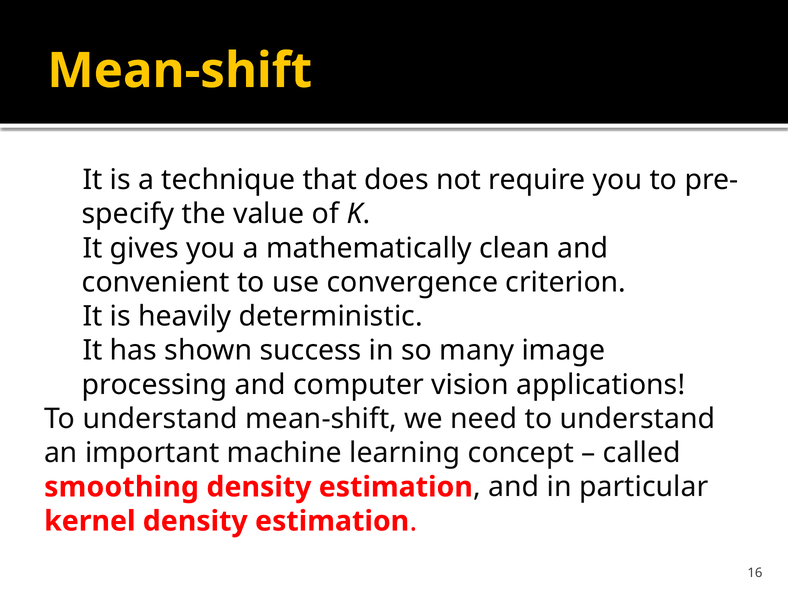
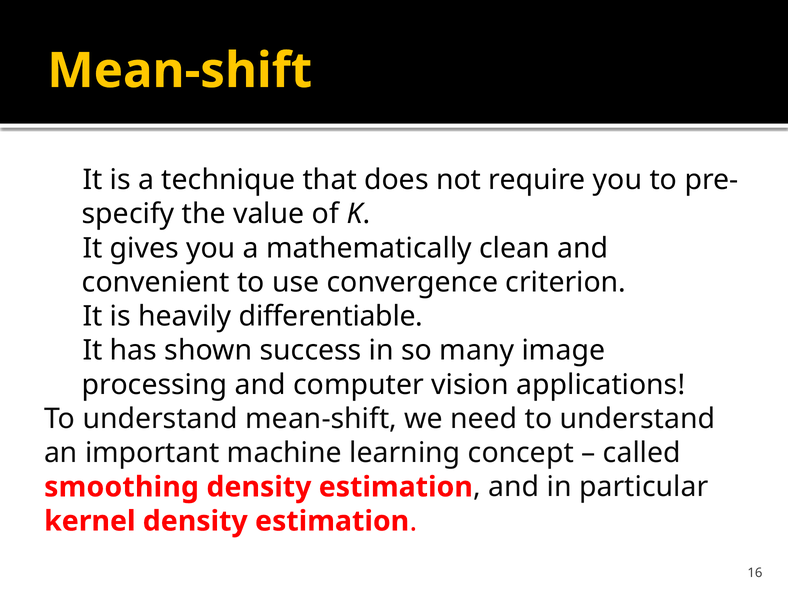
deterministic: deterministic -> differentiable (331, 316)
